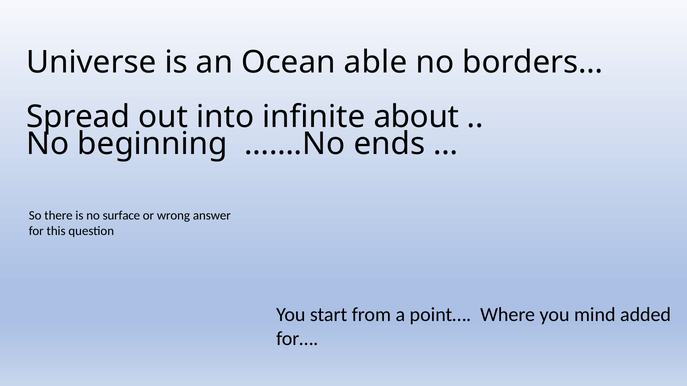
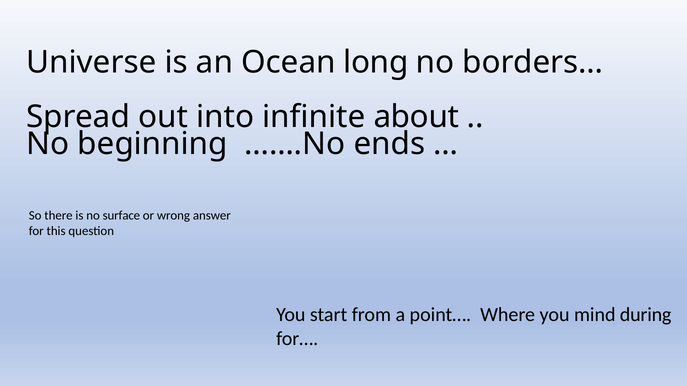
able: able -> long (376, 62)
added: added -> during (646, 315)
